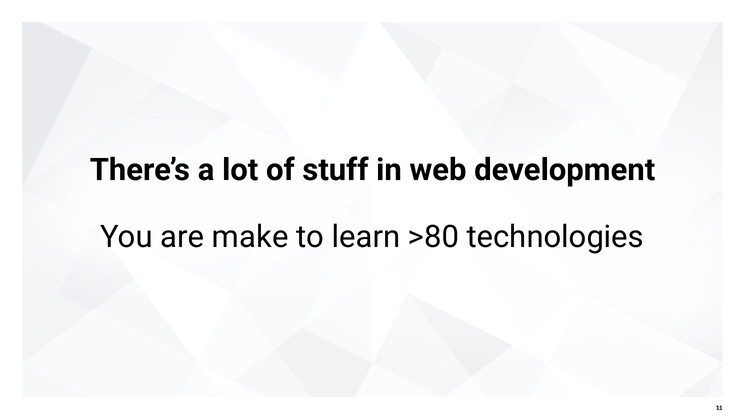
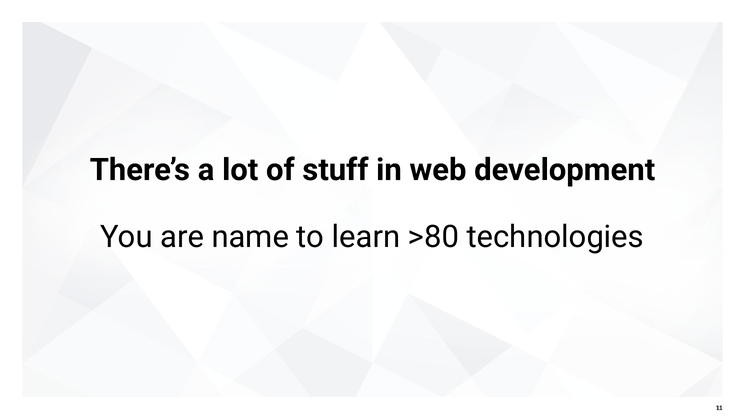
make: make -> name (250, 237)
